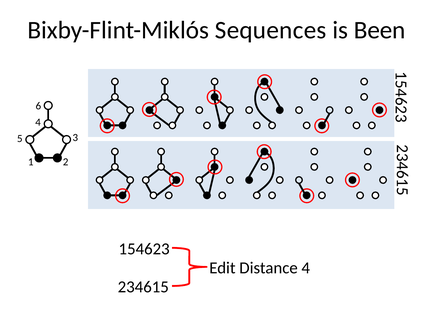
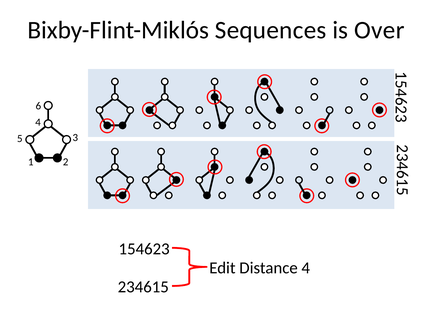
Been: Been -> Over (379, 30)
